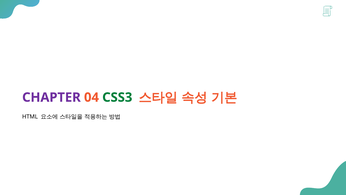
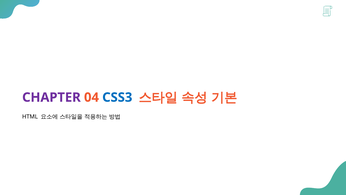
CSS3 colour: green -> blue (117, 97)
